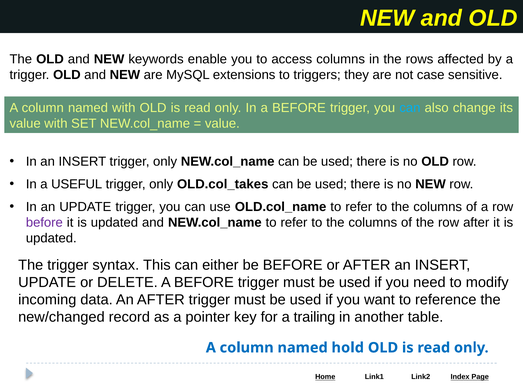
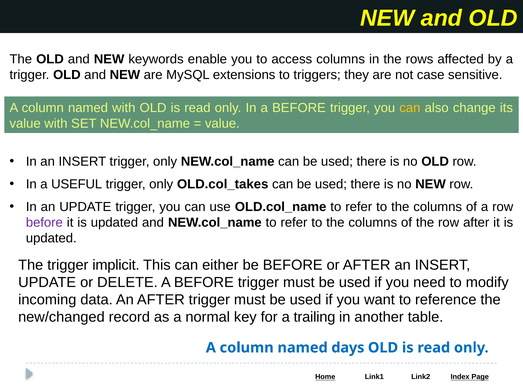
can colour: light blue -> yellow (410, 108)
syntax: syntax -> implicit (116, 265)
pointer: pointer -> normal (208, 317)
hold: hold -> days (348, 348)
